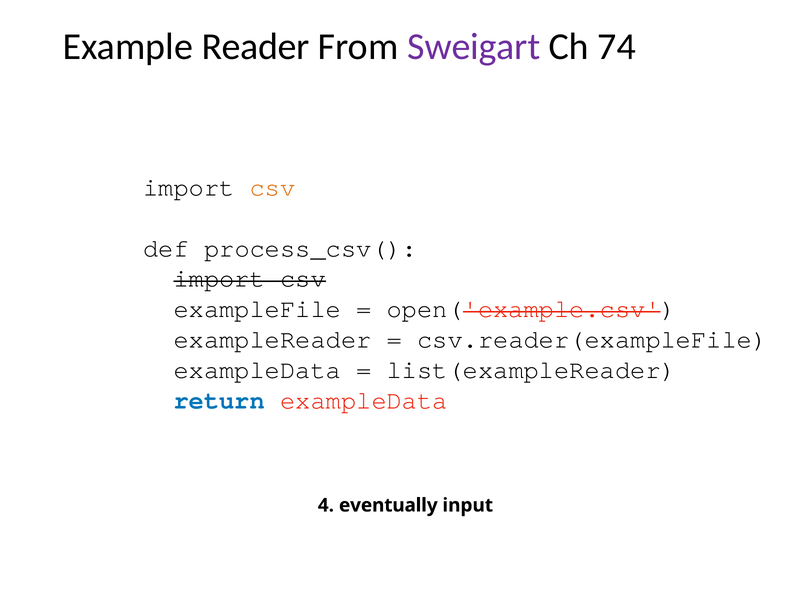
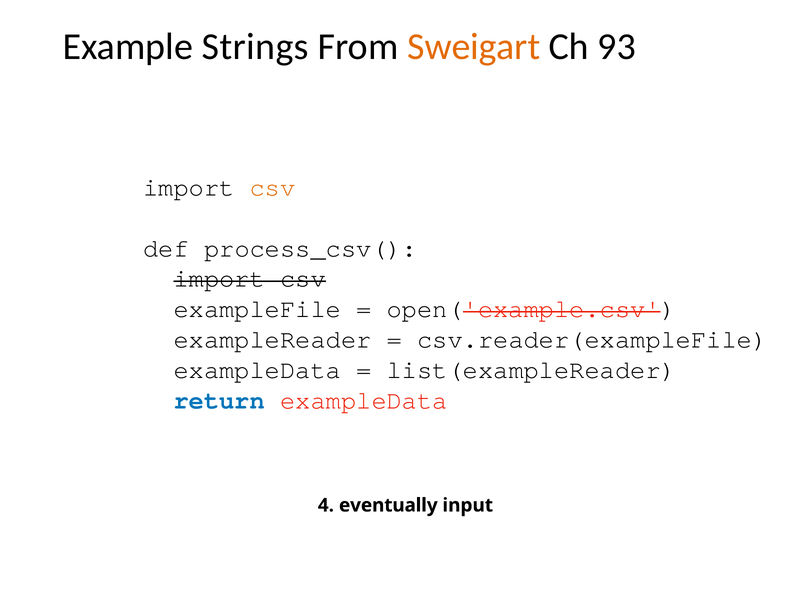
Reader: Reader -> Strings (255, 47)
Sweigart colour: purple -> orange (474, 47)
74: 74 -> 93 (617, 47)
